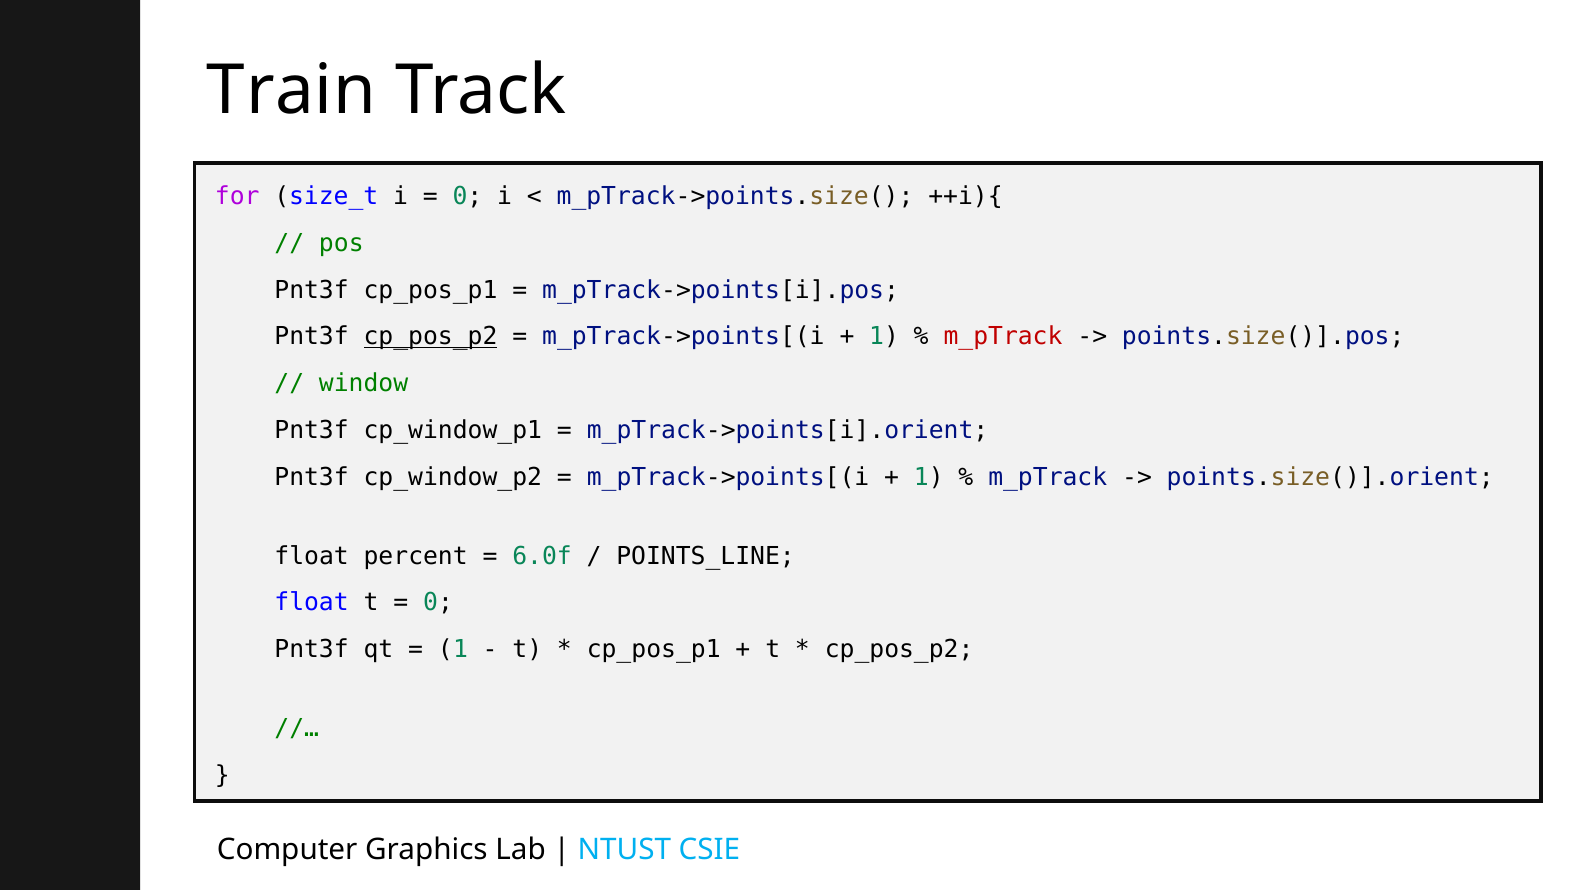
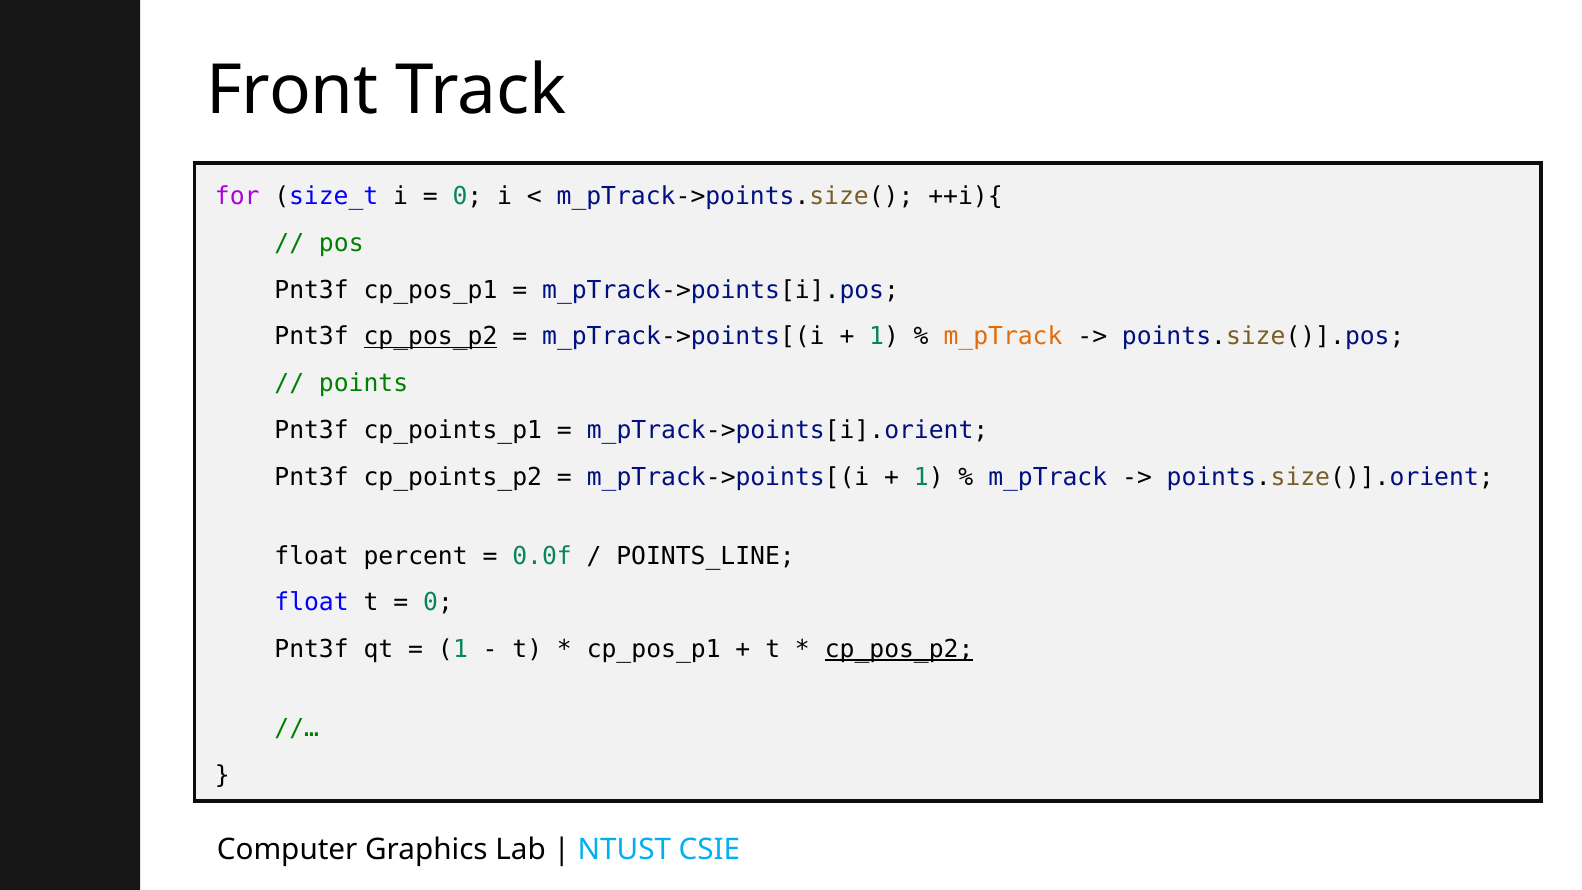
Train: Train -> Front (292, 90)
m_pTrack colour: red -> orange (1003, 337)
window: window -> points (364, 383)
cp_window_p1: cp_window_p1 -> cp_points_p1 (453, 430)
cp_window_p2: cp_window_p2 -> cp_points_p2 (453, 477)
6.0f: 6.0f -> 0.0f (542, 556)
cp_pos_p2 underline: none -> present (899, 649)
